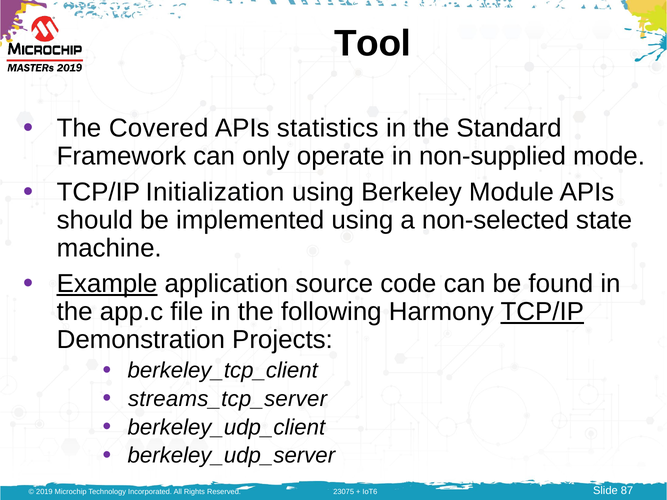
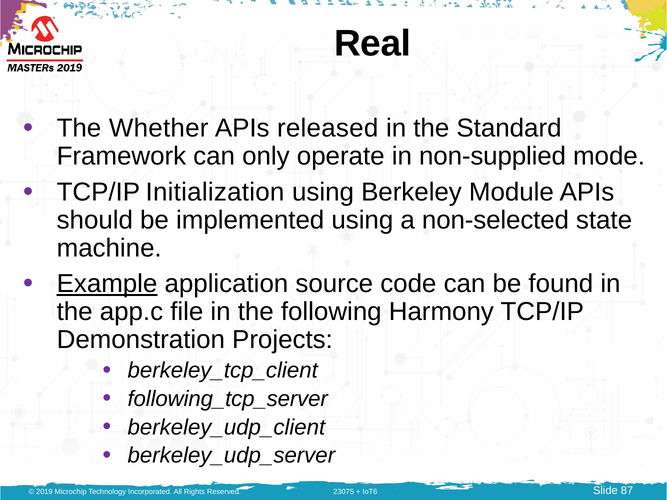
Tool: Tool -> Real (373, 44)
Covered: Covered -> Whether (159, 128)
statistics: statistics -> released (328, 128)
TCP/IP underline: present -> none (542, 312)
streams_tcp_server: streams_tcp_server -> following_tcp_server (228, 399)
